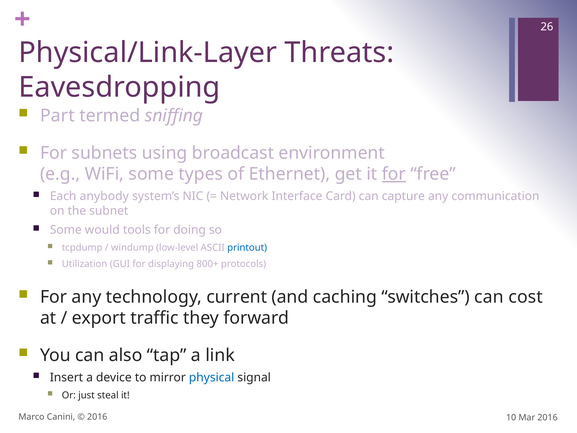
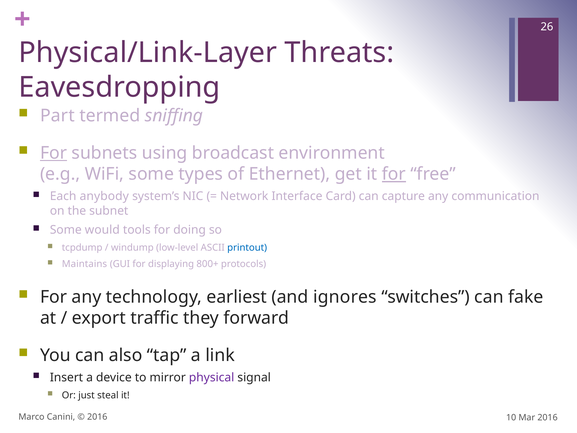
For underline: none -> present (54, 153)
Utilization: Utilization -> Maintains (84, 264)
current: current -> earliest (237, 297)
caching: caching -> ignores (345, 297)
cost: cost -> fake (526, 297)
physical colour: blue -> purple (212, 377)
